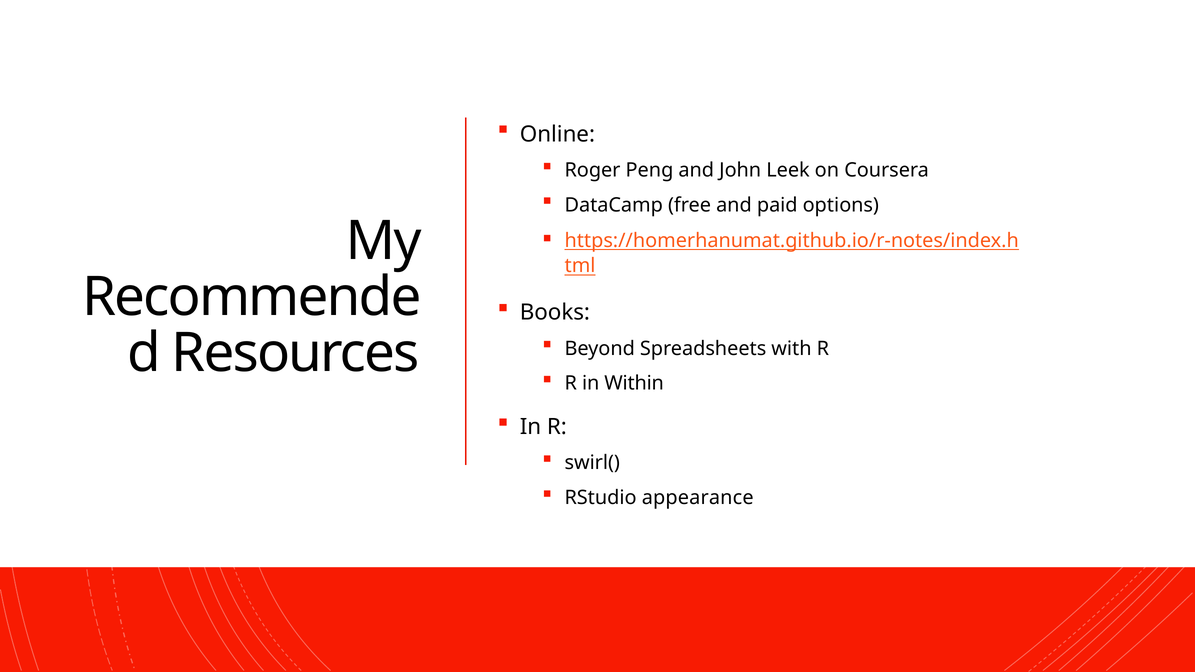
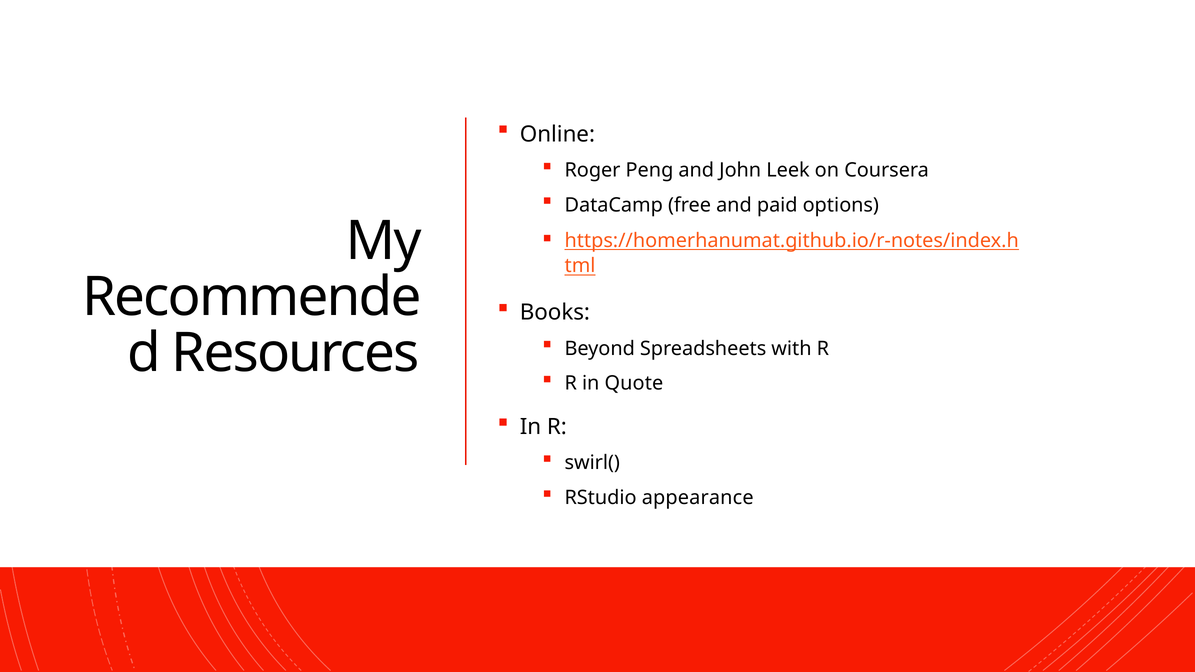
Within: Within -> Quote (634, 383)
